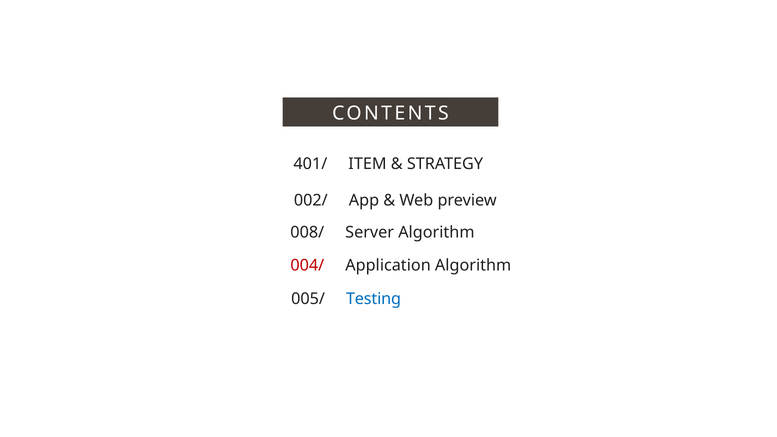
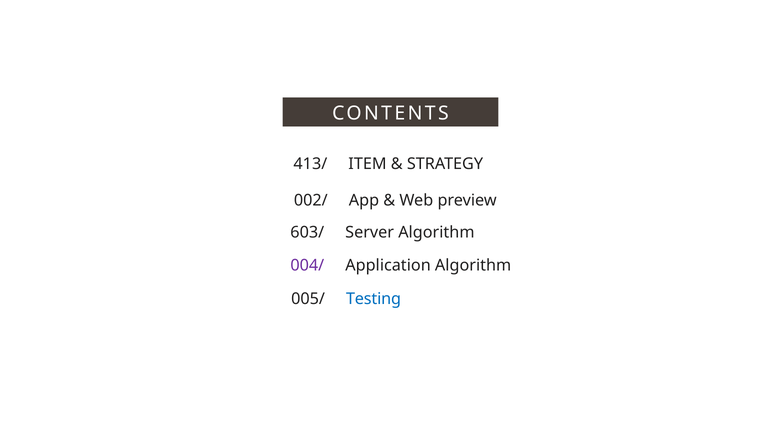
401/: 401/ -> 413/ (310, 164)
008/: 008/ -> 603/ (307, 232)
004/ colour: red -> purple (307, 266)
